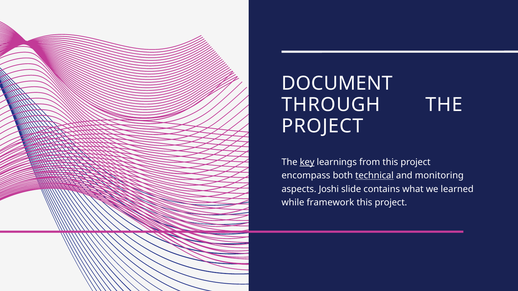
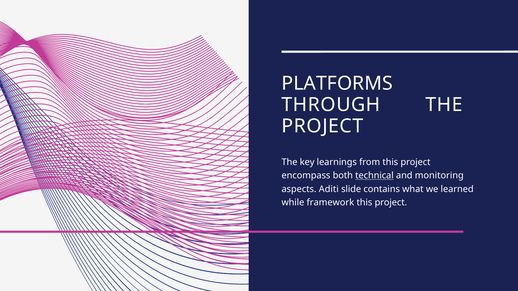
DOCUMENT: DOCUMENT -> PLATFORMS (337, 84)
key underline: present -> none (307, 162)
Joshi: Joshi -> Aditi (329, 189)
